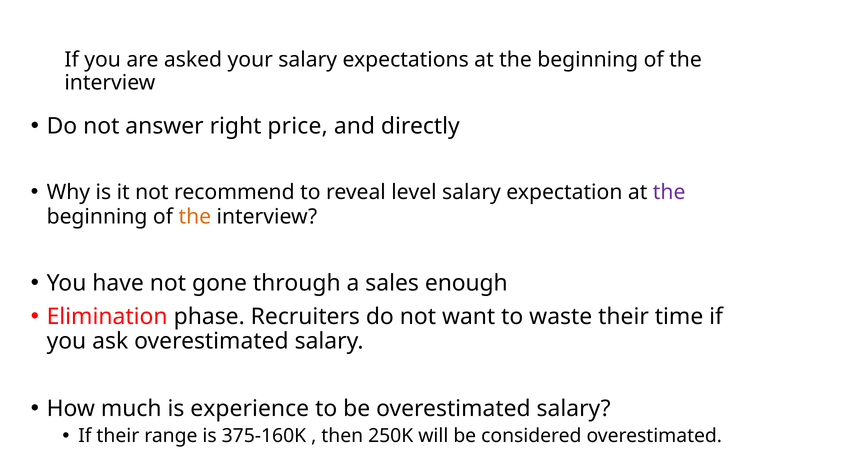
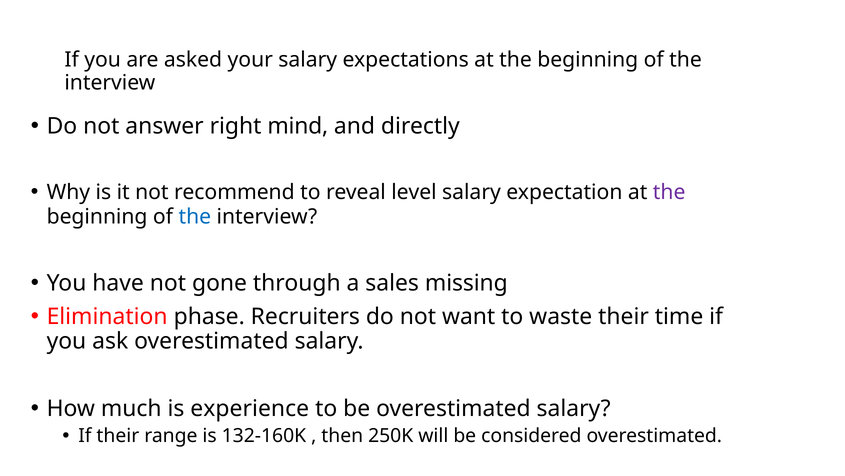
price: price -> mind (298, 126)
the colour: orange -> blue (195, 216)
enough: enough -> missing (466, 283)
375-160K: 375-160K -> 132-160K (264, 435)
